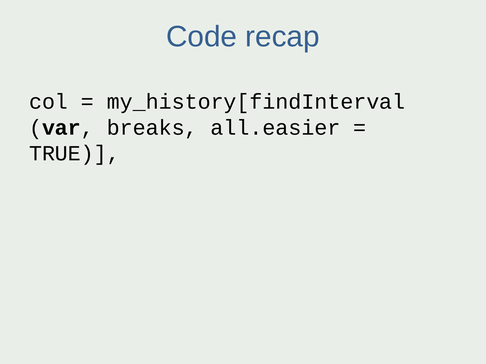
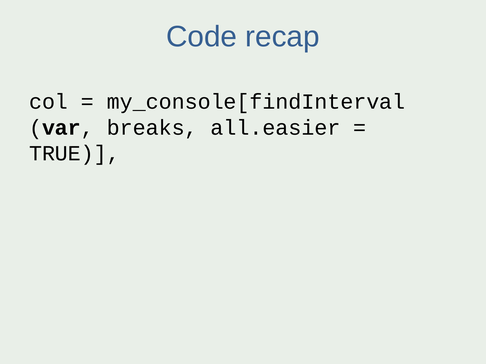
my_history[findInterval: my_history[findInterval -> my_console[findInterval (256, 102)
